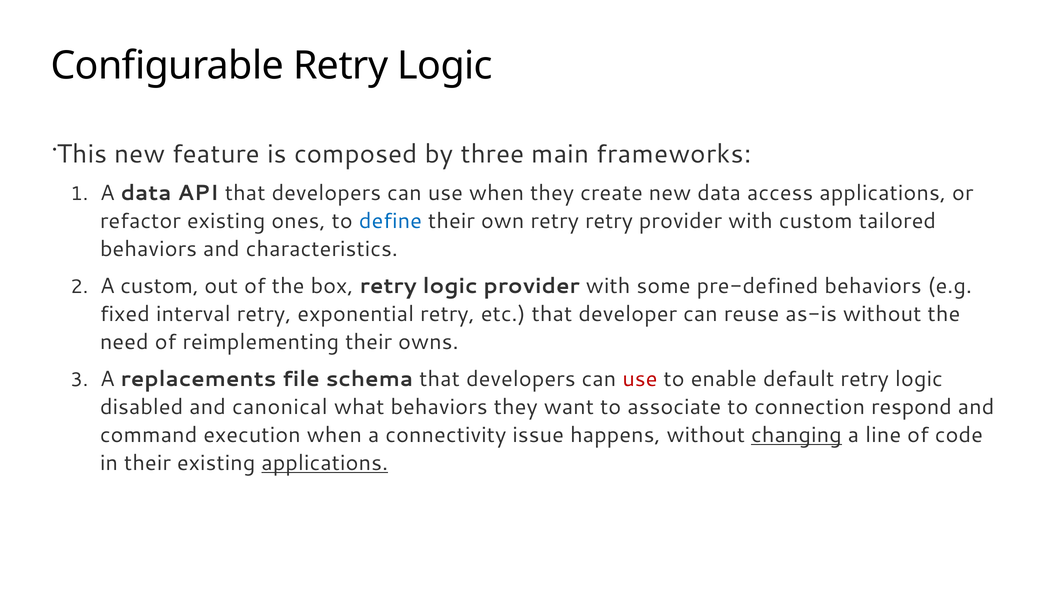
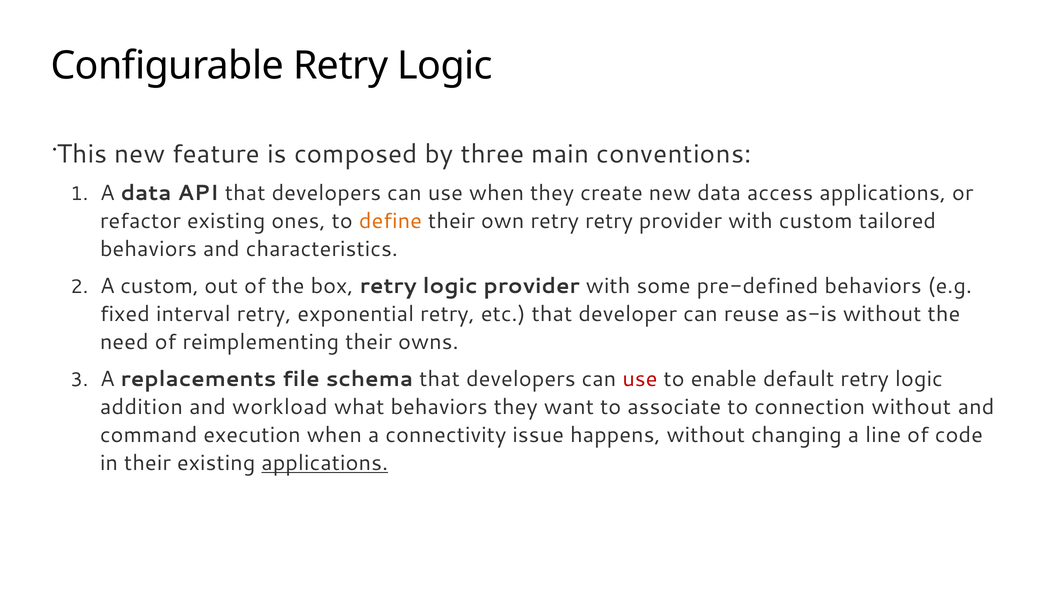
frameworks: frameworks -> conventions (674, 154)
define colour: blue -> orange (390, 221)
disabled: disabled -> addition (141, 407)
canonical: canonical -> workload (280, 407)
connection respond: respond -> without (911, 407)
changing underline: present -> none (796, 436)
